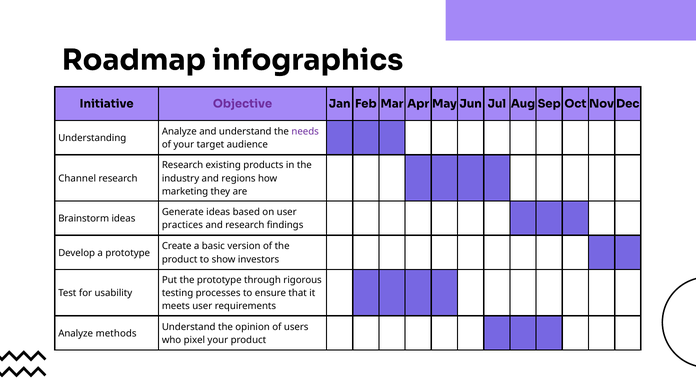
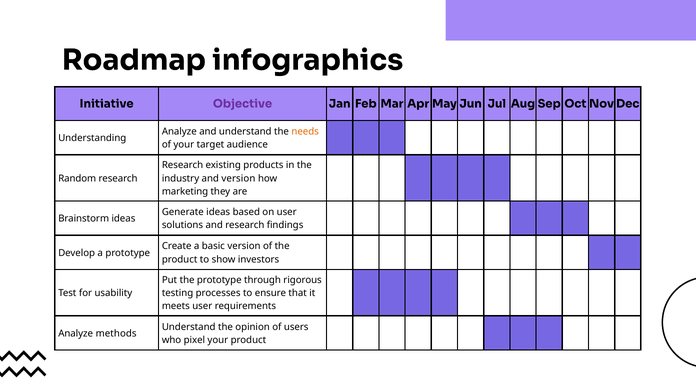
needs colour: purple -> orange (305, 132)
Channel: Channel -> Random (77, 179)
and regions: regions -> version (238, 179)
practices: practices -> solutions (182, 225)
